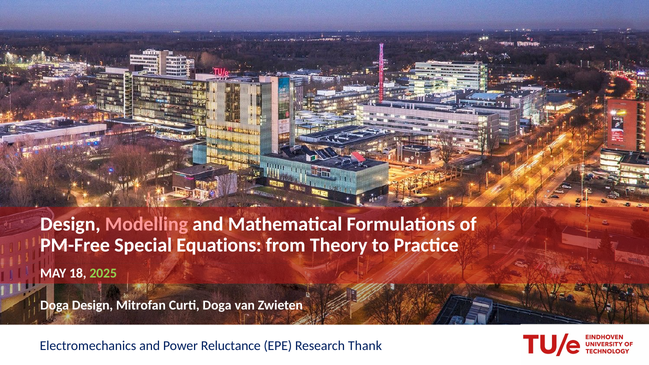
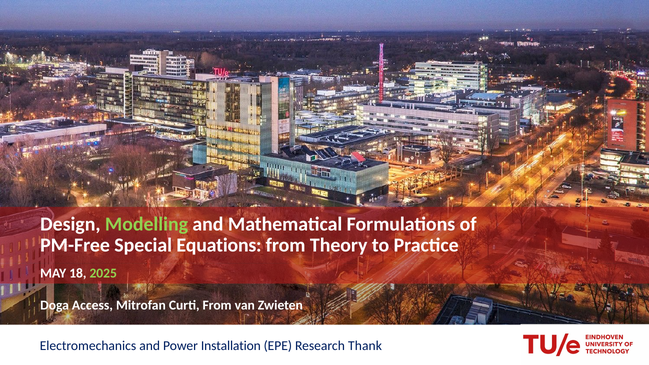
Modelling colour: pink -> light green (146, 224)
Doga Design: Design -> Access (92, 305)
Curti Doga: Doga -> From (217, 305)
Reluctance: Reluctance -> Installation (231, 346)
